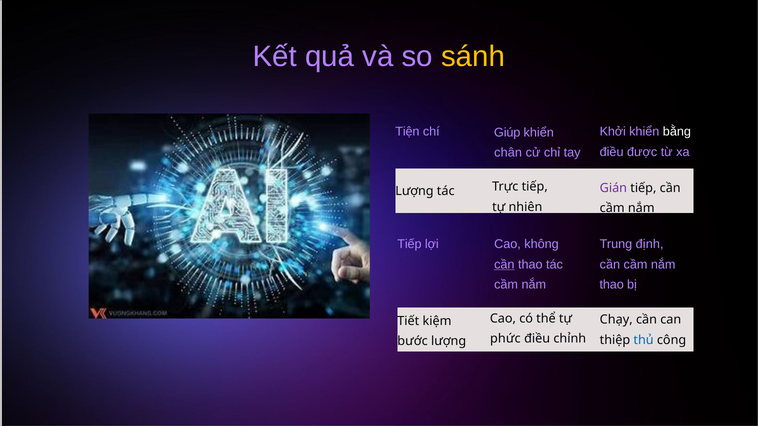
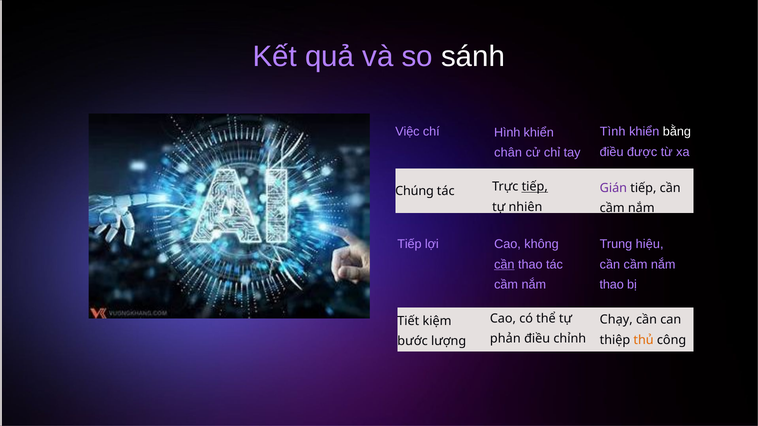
sánh colour: yellow -> white (473, 57)
Tiện: Tiện -> Việc (407, 132)
Giúp: Giúp -> Hình (507, 133)
Khởi: Khởi -> Tình (613, 132)
Lượng: Lượng -> Chúng (414, 191)
tiếp underline: none -> present (535, 187)
định: định -> hiệu (650, 244)
phức: phức -> phản (505, 339)
thủ colour: blue -> orange (644, 340)
